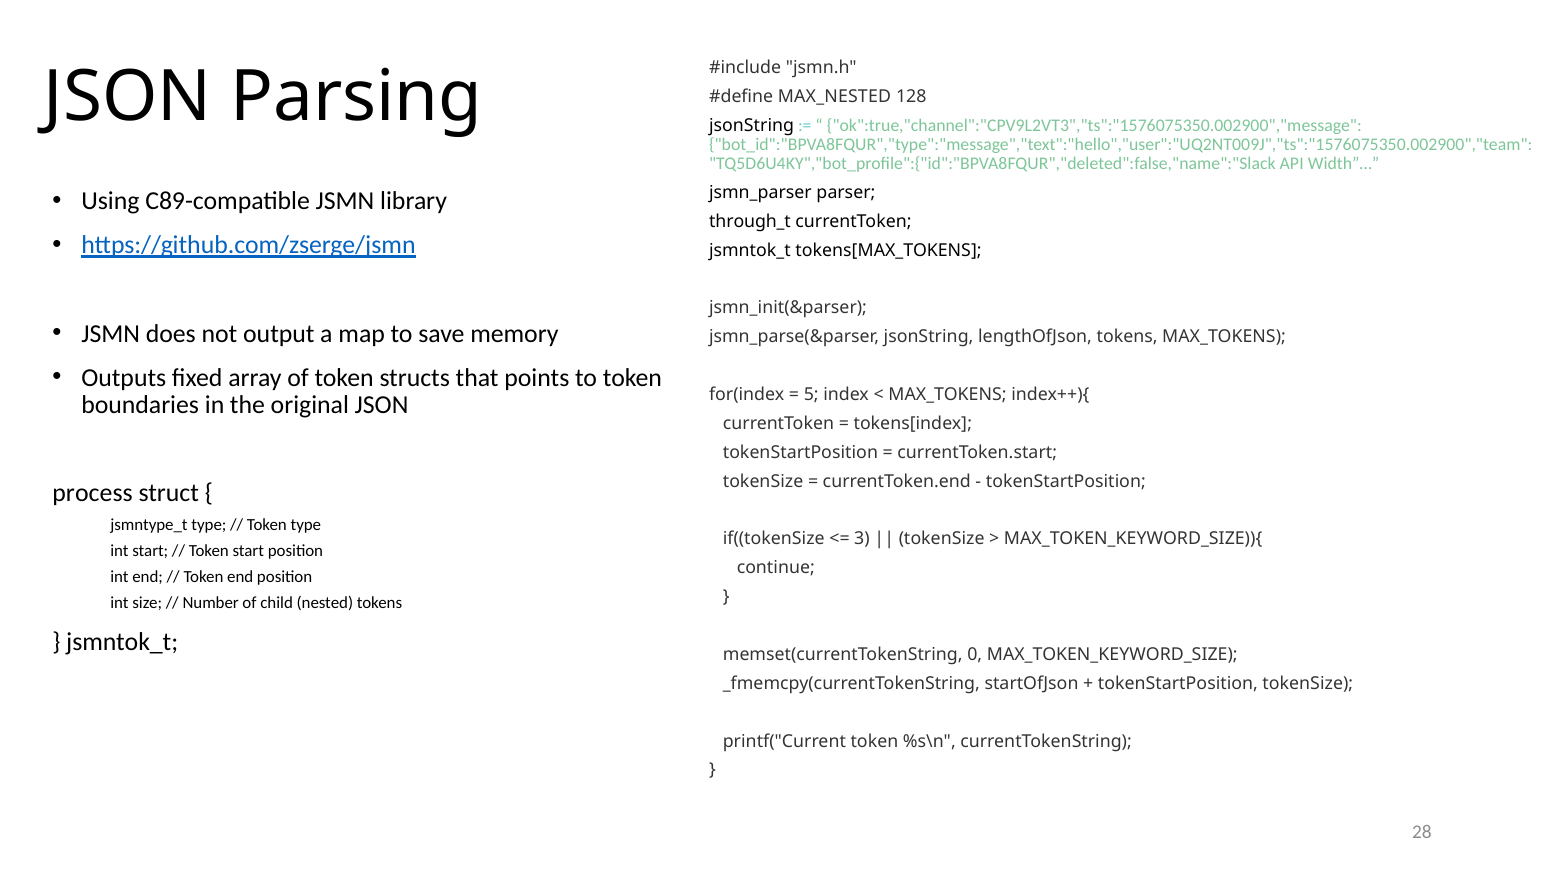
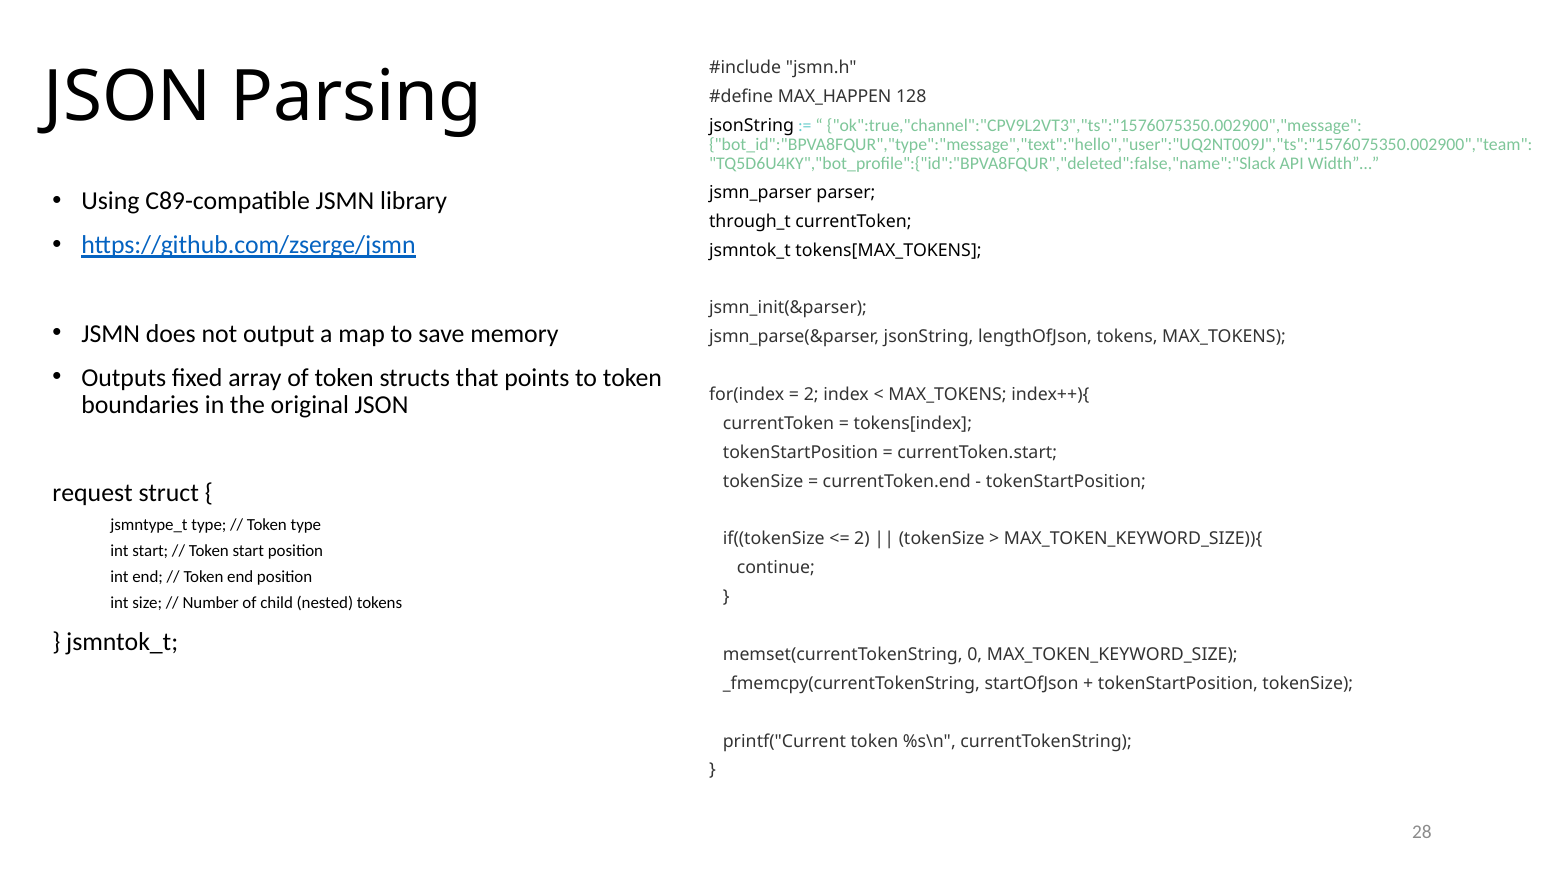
MAX_NESTED: MAX_NESTED -> MAX_HAPPEN (835, 96)
5: 5 -> 2 (811, 395)
process: process -> request (93, 493)
3: 3 -> 2 (862, 539)
